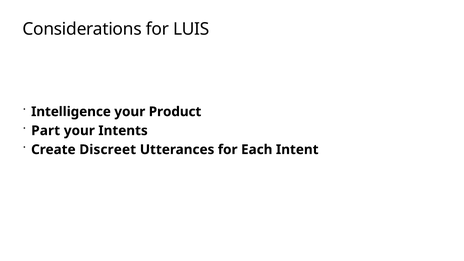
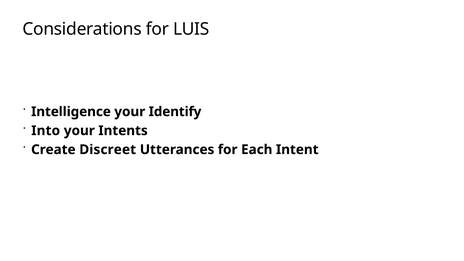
Product: Product -> Identify (175, 112)
Part: Part -> Into (46, 131)
